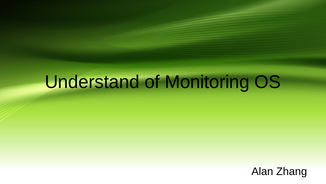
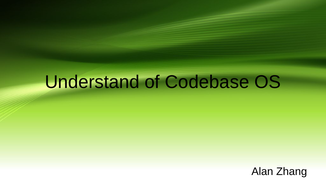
Monitoring: Monitoring -> Codebase (207, 82)
